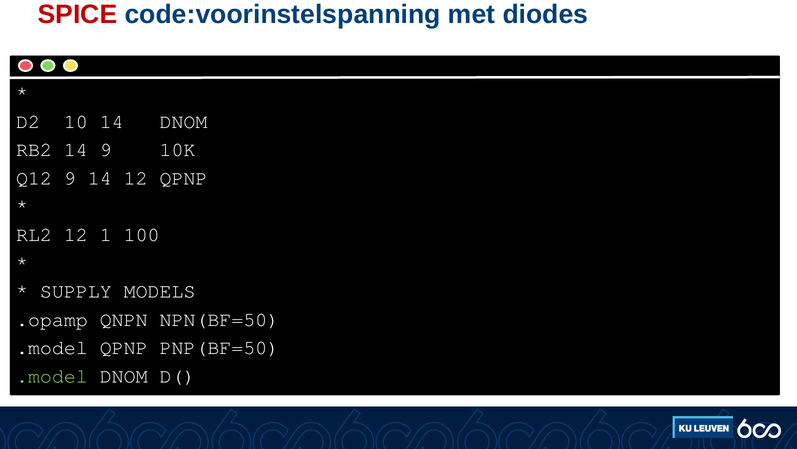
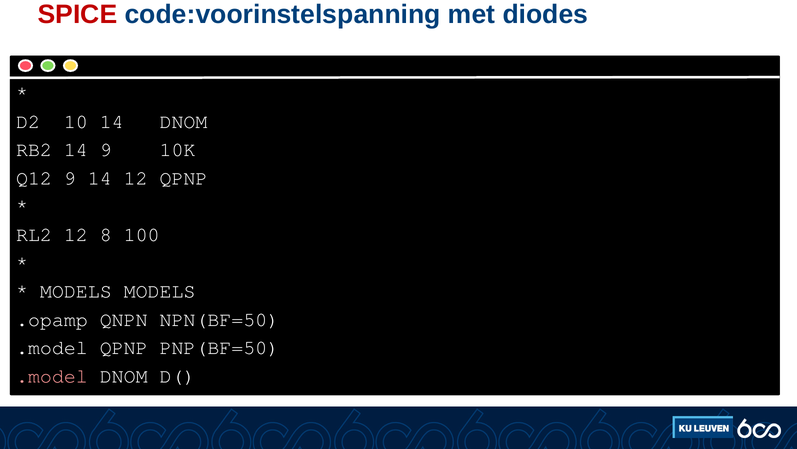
1: 1 -> 8 (106, 234)
SUPPLY: SUPPLY -> MODELS (76, 291)
.model colour: light green -> pink (52, 376)
